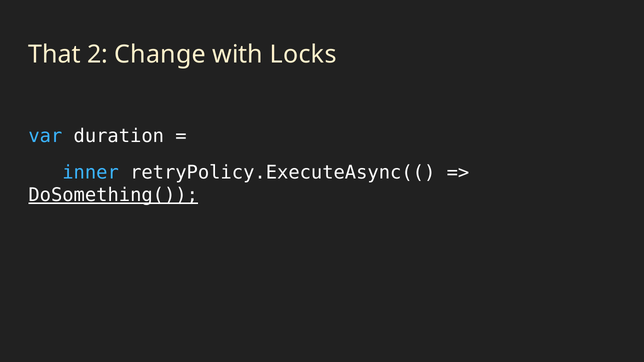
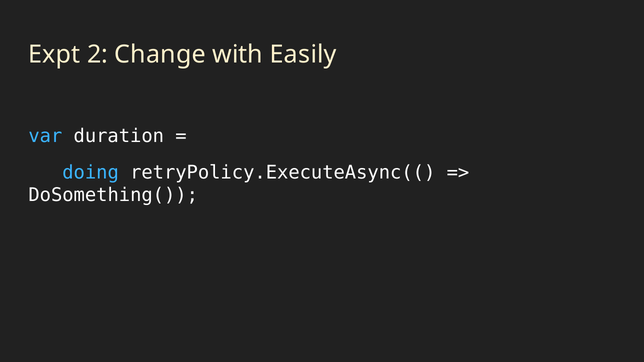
That: That -> Expt (54, 55)
Locks: Locks -> Easily (303, 55)
inner: inner -> doing (91, 173)
DoSomething( underline: present -> none (113, 195)
